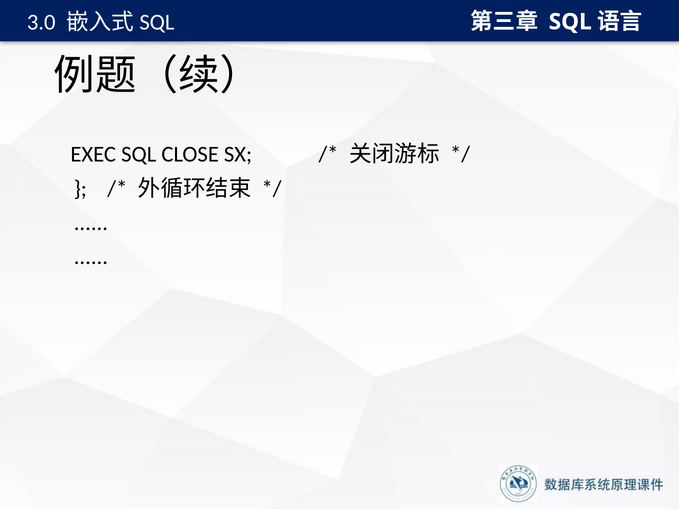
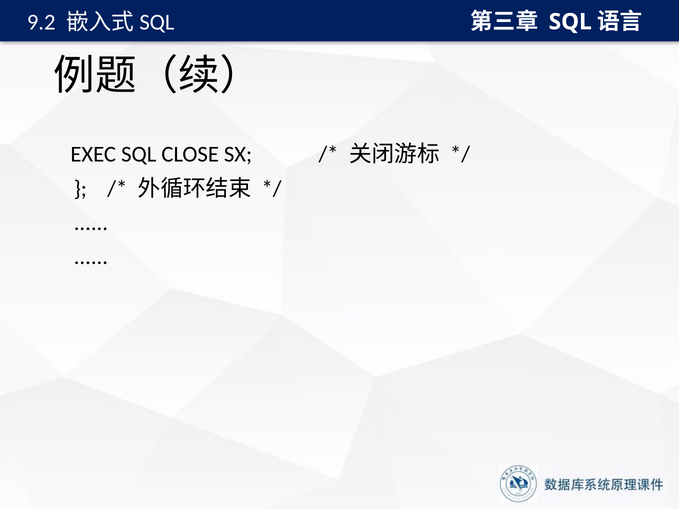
3.0: 3.0 -> 9.2 (41, 22)
